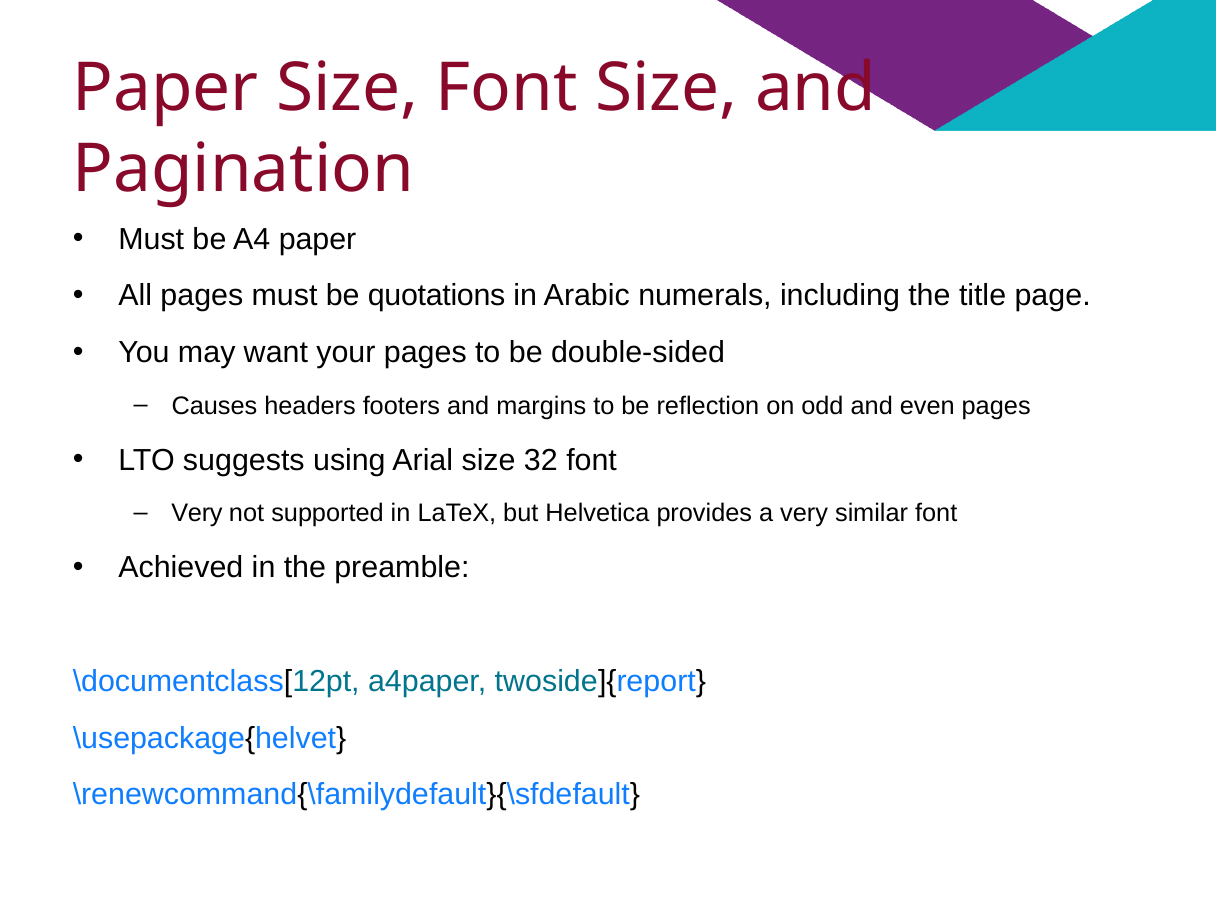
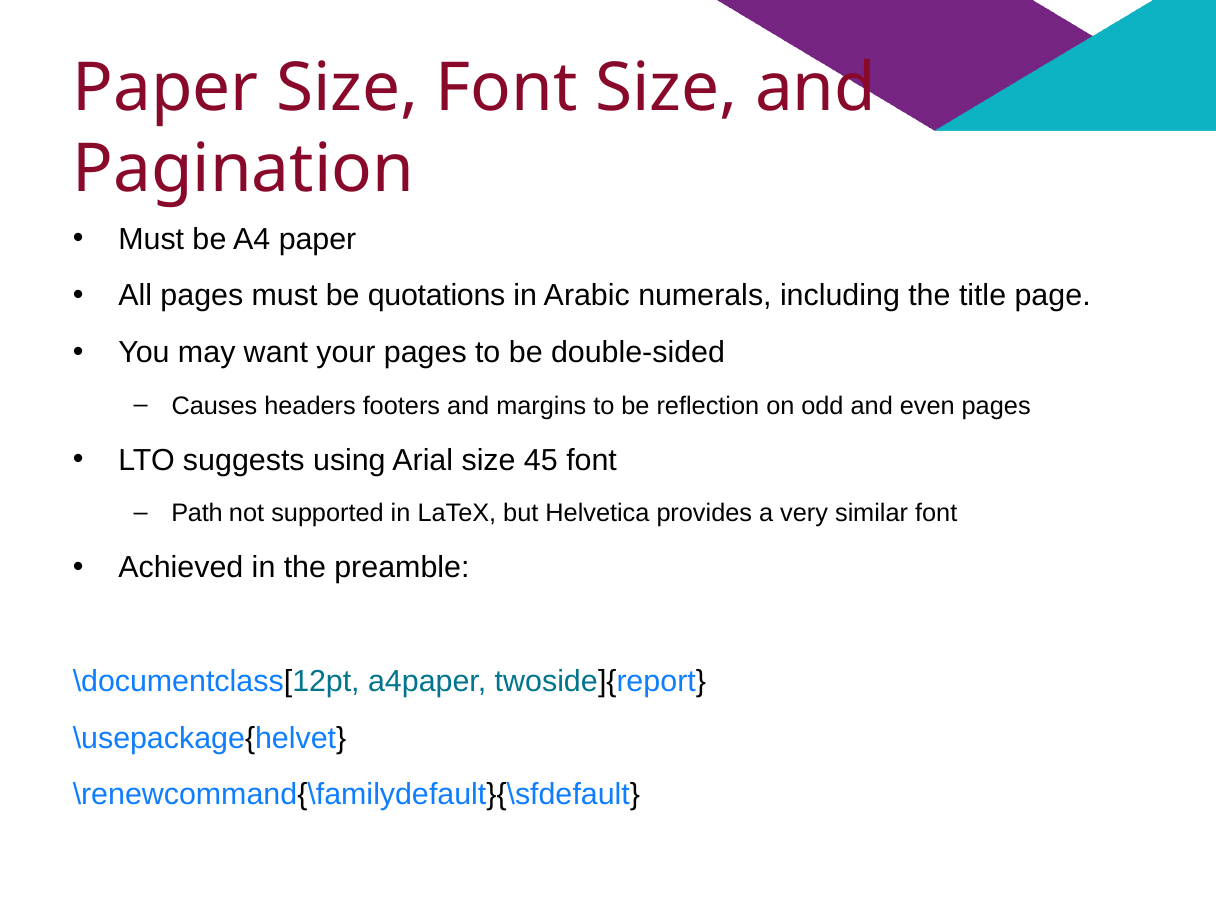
32: 32 -> 45 (541, 460)
Very: Very -> Path (197, 514)
